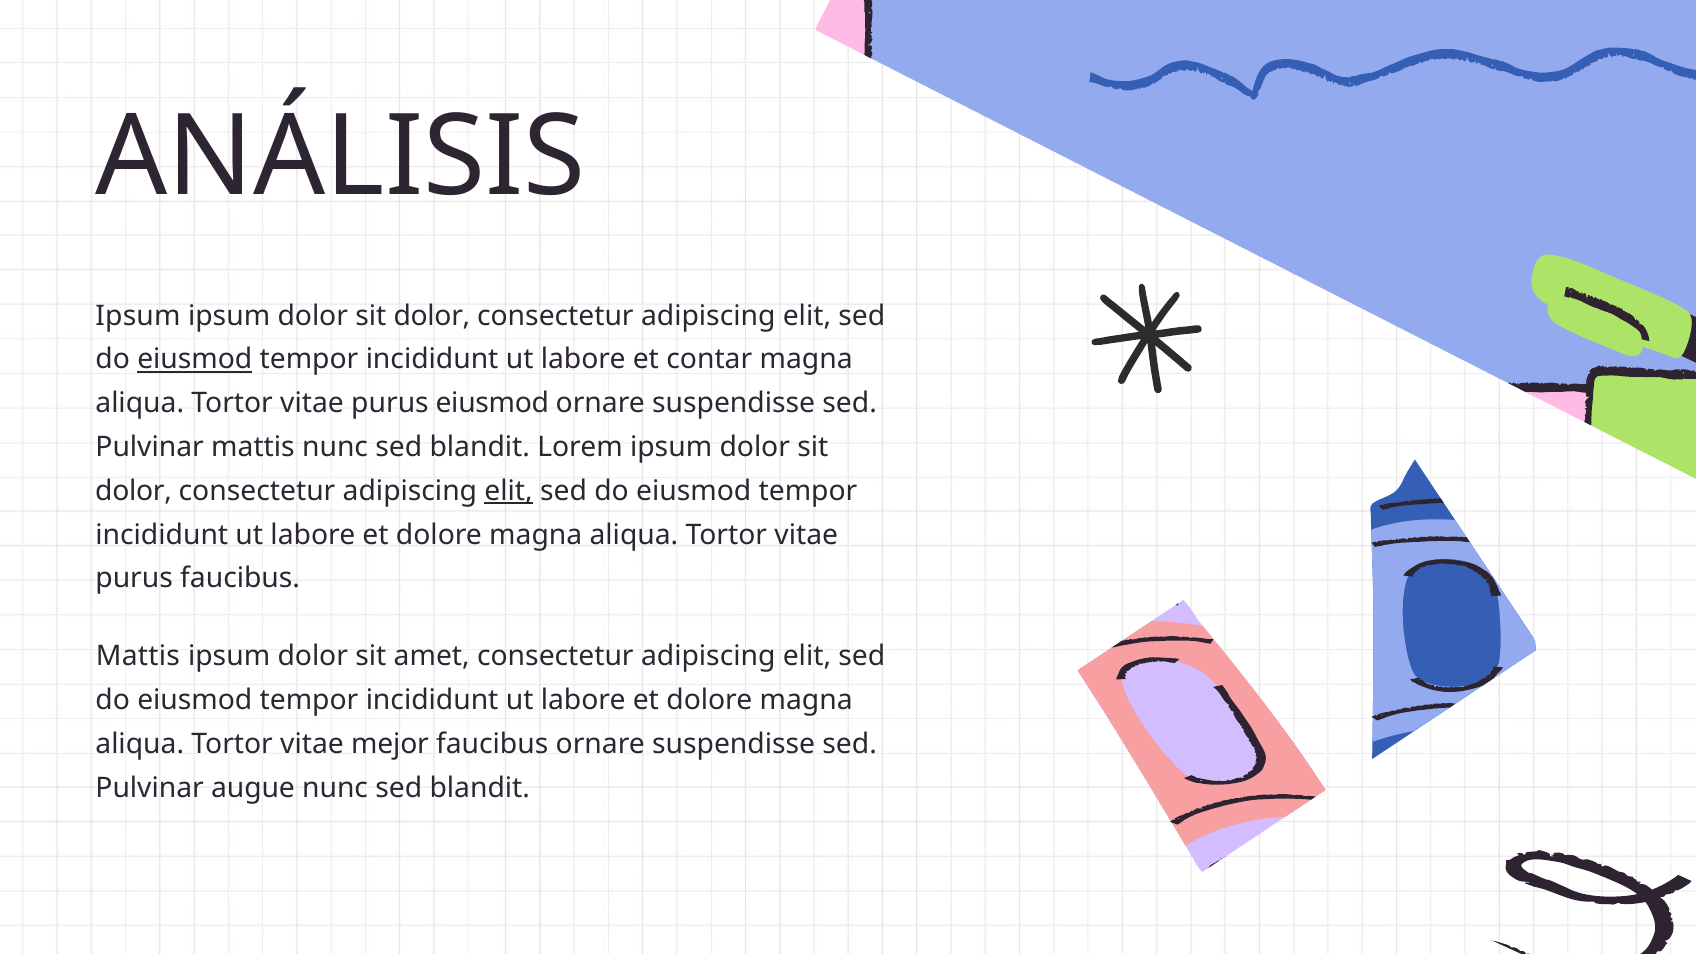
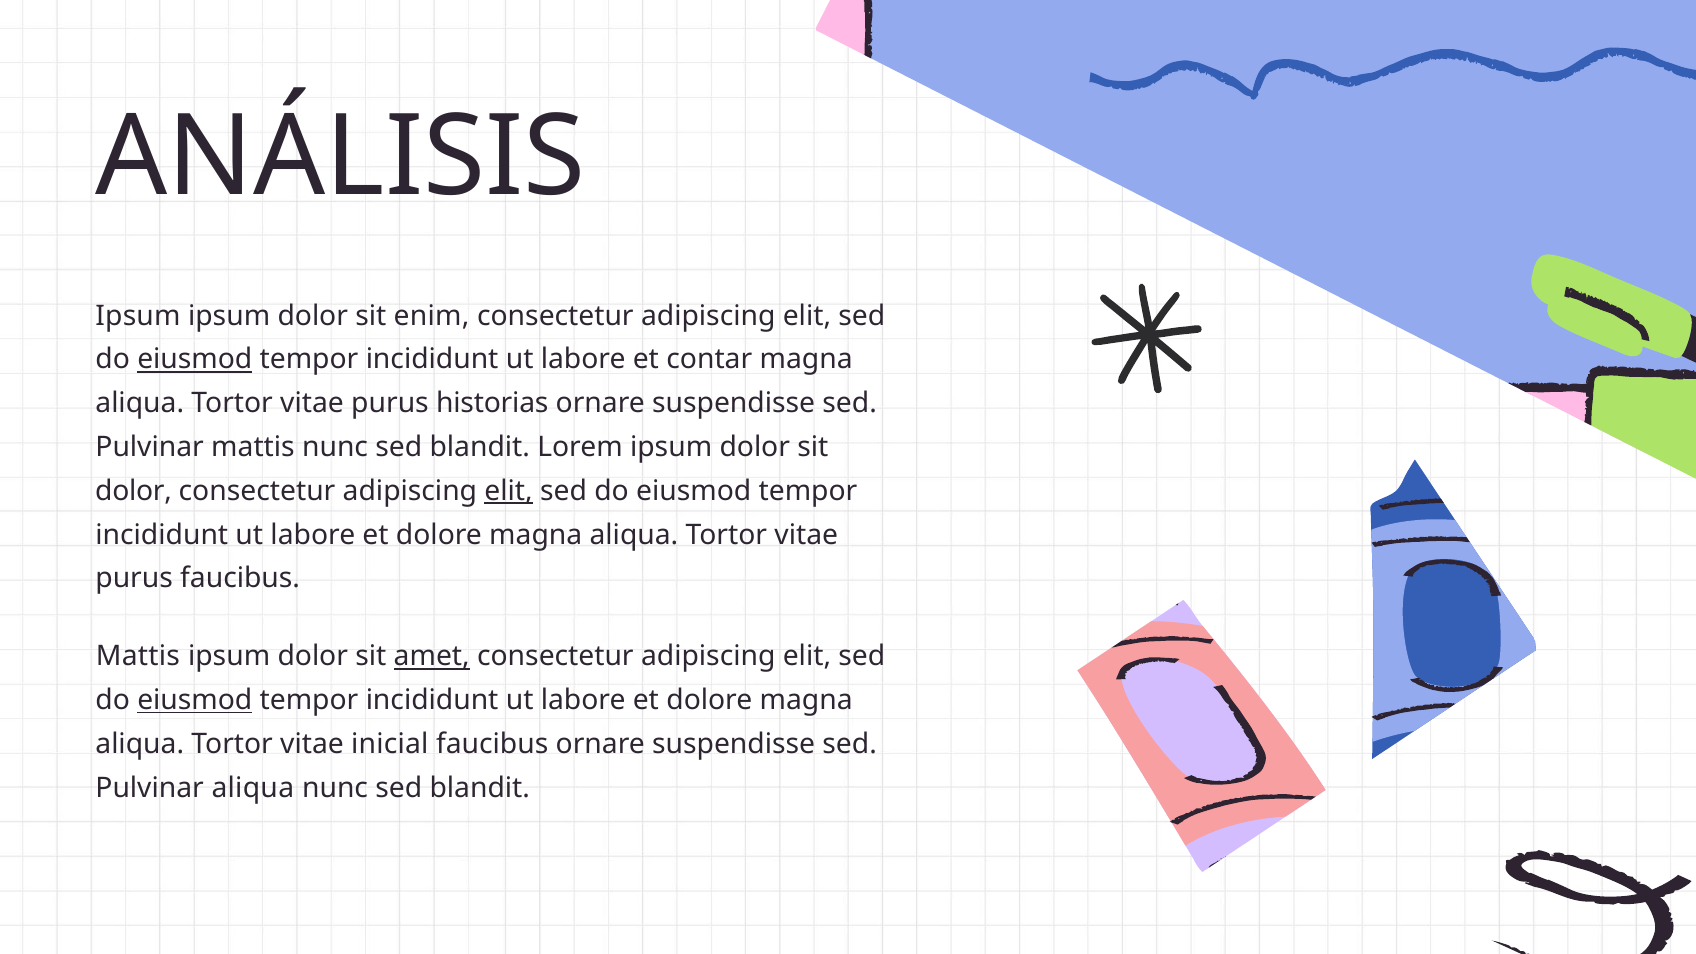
dolor: dolor -> enim (432, 316)
purus eiusmod: eiusmod -> historias (492, 403)
amet underline: none -> present (432, 657)
eiusmod underline: none -> present (195, 700)
mejor: mejor -> inicial (390, 744)
Pulvinar augue: augue -> aliqua (253, 788)
